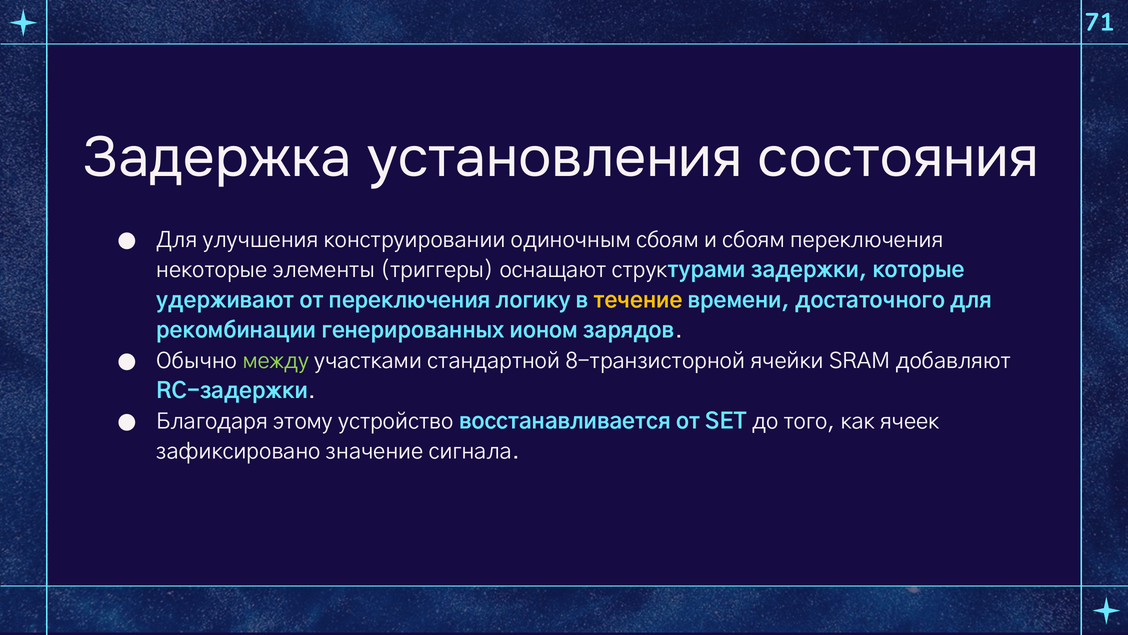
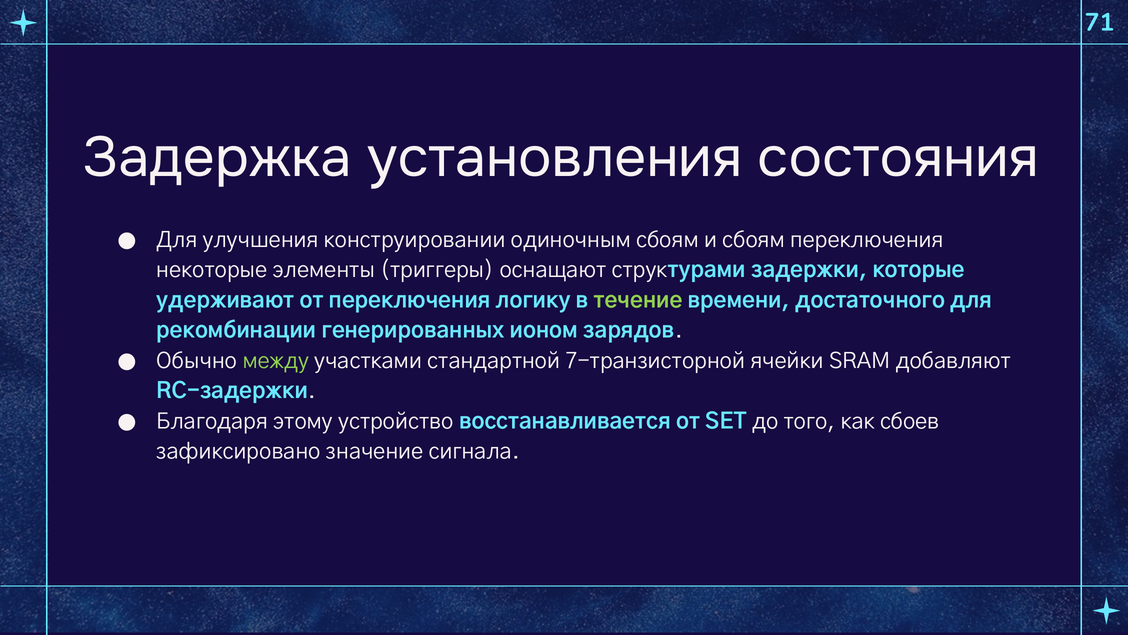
течение colour: yellow -> light green (638, 300)
8-транзисторной: 8-транзисторной -> 7-транзисторной (655, 361)
ячеек: ячеек -> сбоев (910, 421)
